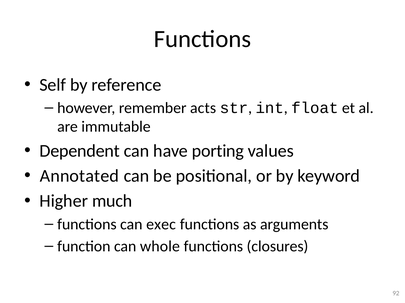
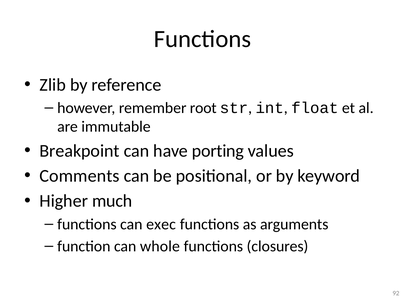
Self: Self -> Zlib (53, 85)
acts: acts -> root (203, 108)
Dependent: Dependent -> Breakpoint (80, 151)
Annotated: Annotated -> Comments (79, 176)
